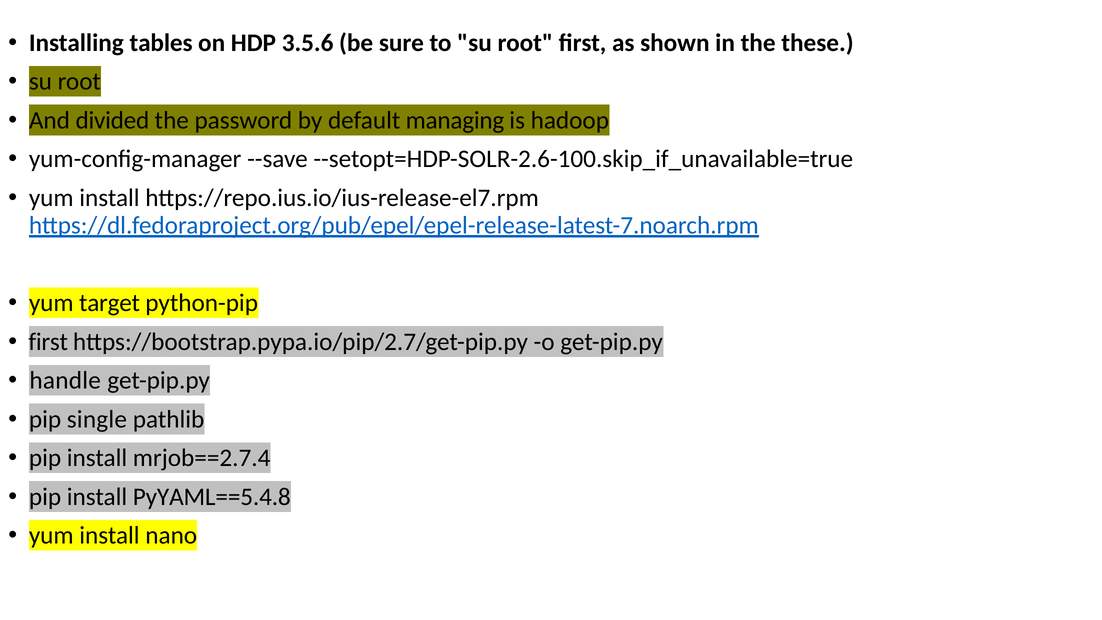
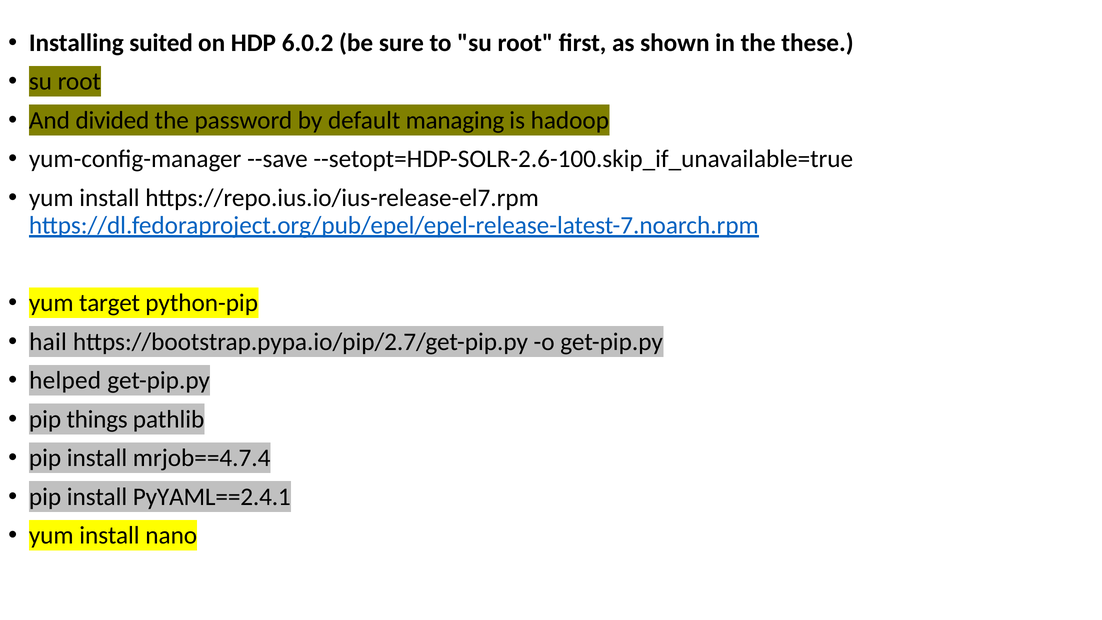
tables: tables -> suited (161, 43)
3.5.6: 3.5.6 -> 6.0.2 (308, 43)
first: first -> hail (48, 342)
handle: handle -> helped (65, 380)
single: single -> things (97, 419)
mrjob==2.7.4: mrjob==2.7.4 -> mrjob==4.7.4 (202, 458)
PyYAML==5.4.8: PyYAML==5.4.8 -> PyYAML==2.4.1 (212, 497)
